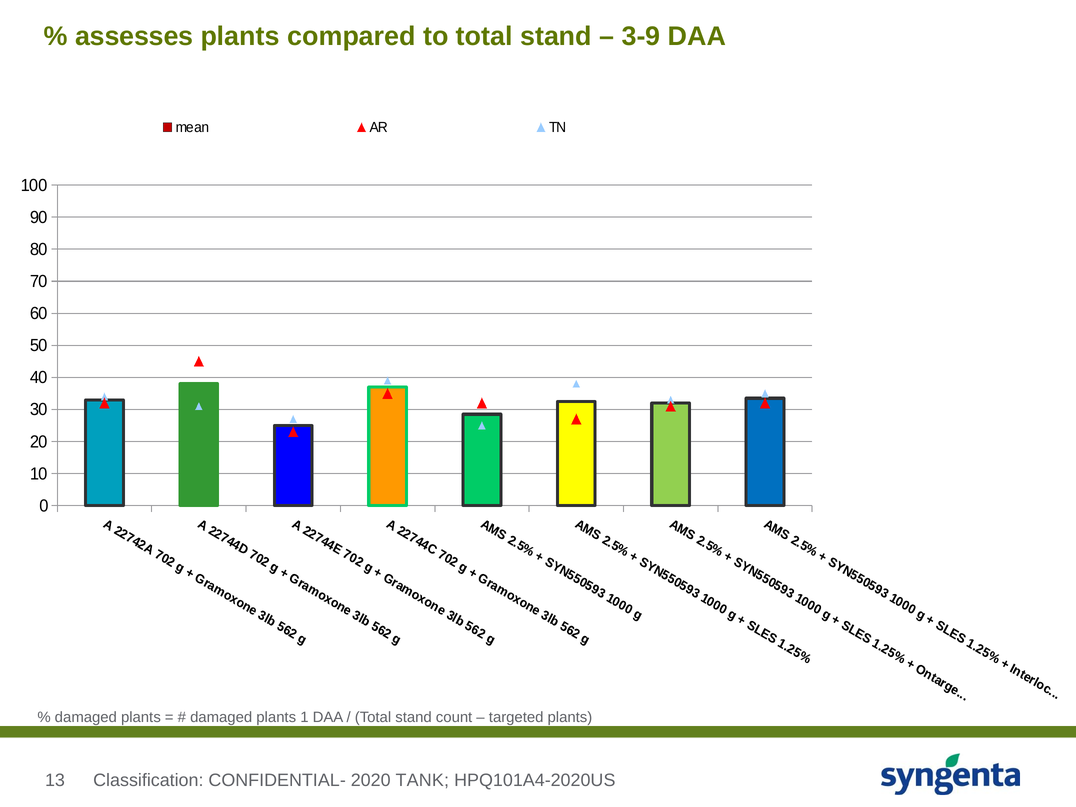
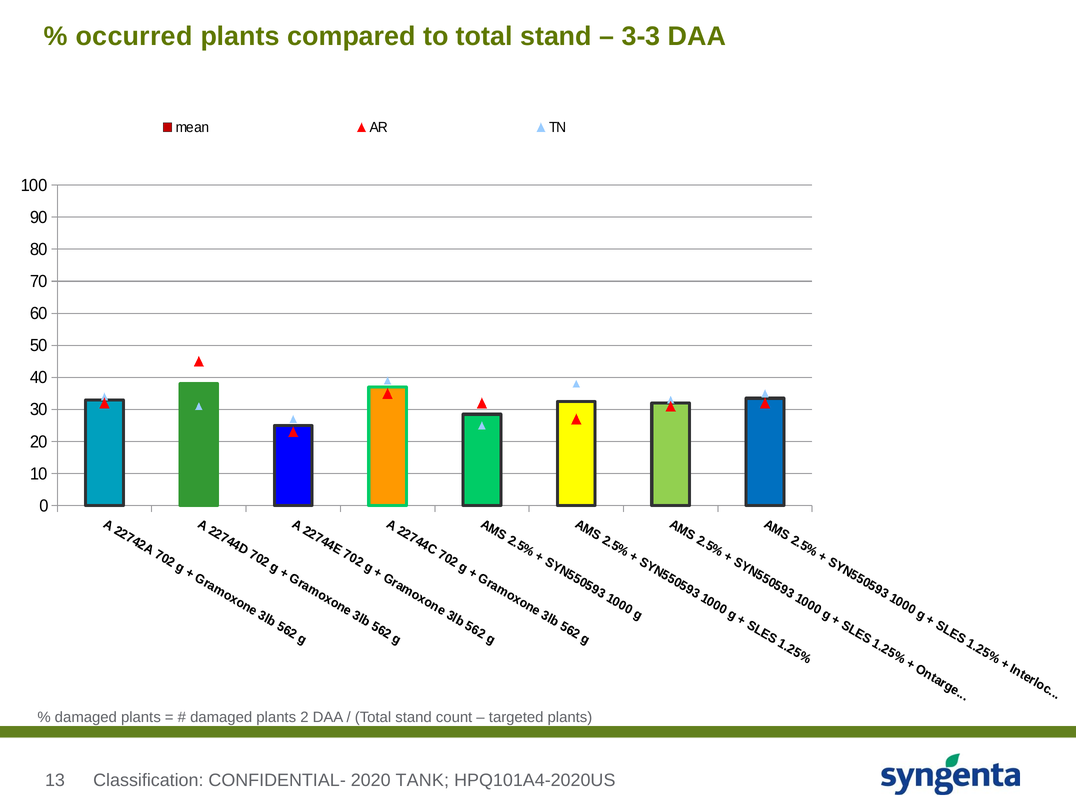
assesses: assesses -> occurred (134, 36)
3-9: 3-9 -> 3-3 (641, 36)
1: 1 -> 2 (304, 717)
